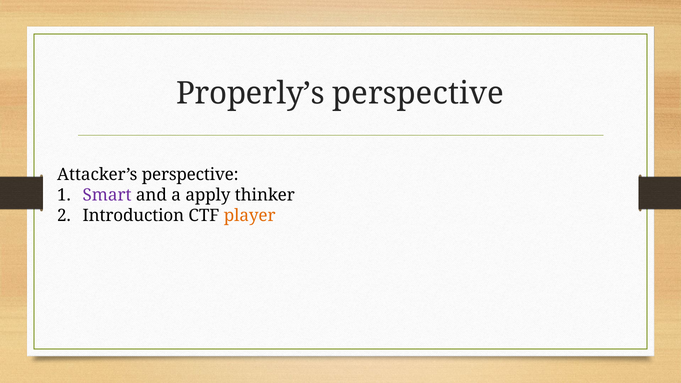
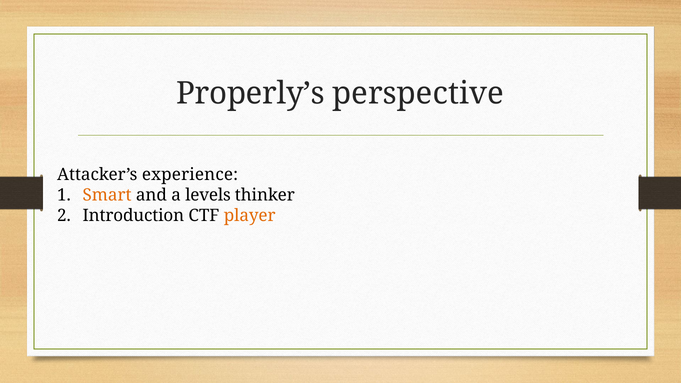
Attacker’s perspective: perspective -> experience (190, 175)
Smart colour: purple -> orange (107, 195)
apply: apply -> levels (208, 195)
